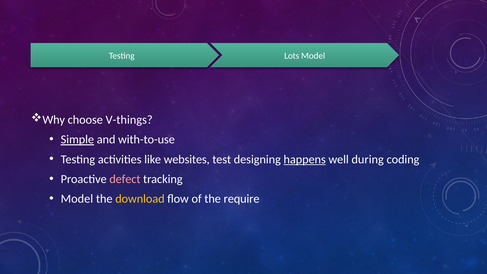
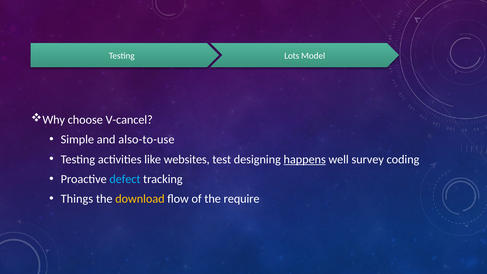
V-things: V-things -> V-cancel (129, 120)
Simple underline: present -> none (77, 140)
with-to-use: with-to-use -> also-to-use (146, 140)
during: during -> survey (368, 159)
defect colour: pink -> light blue (125, 179)
Model: Model -> Things (77, 199)
